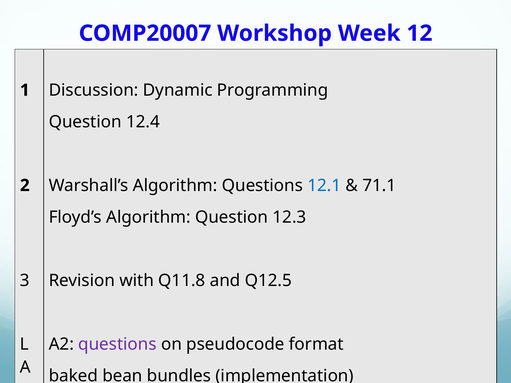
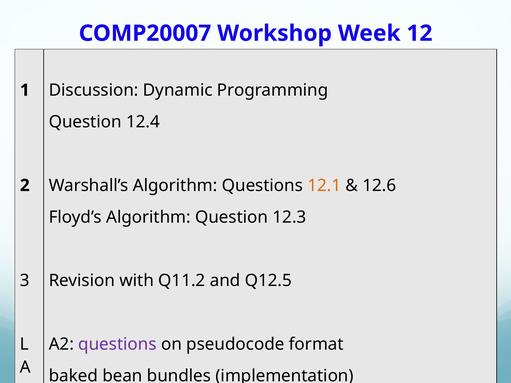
12.1 colour: blue -> orange (324, 186)
71.1: 71.1 -> 12.6 (379, 186)
Q11.8: Q11.8 -> Q11.2 (182, 281)
